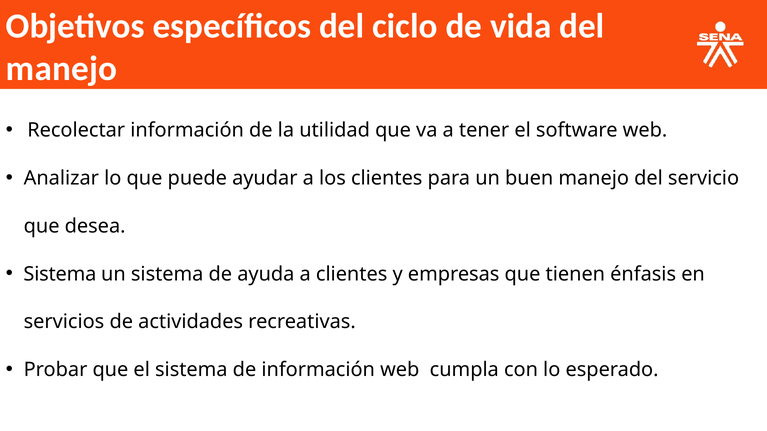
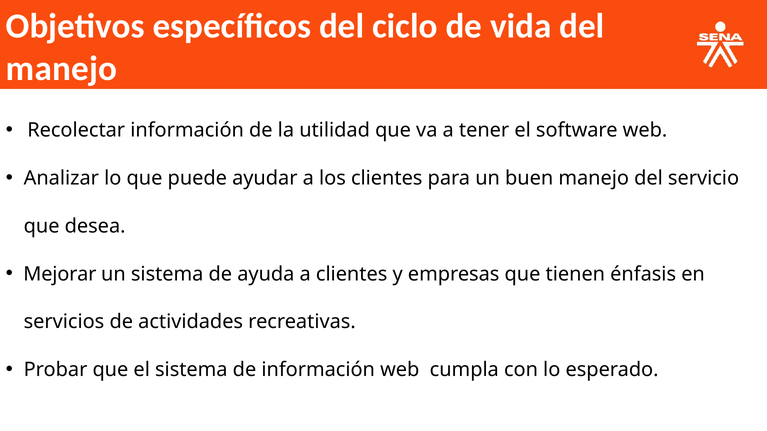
Sistema: Sistema -> Mejorar (60, 274)
